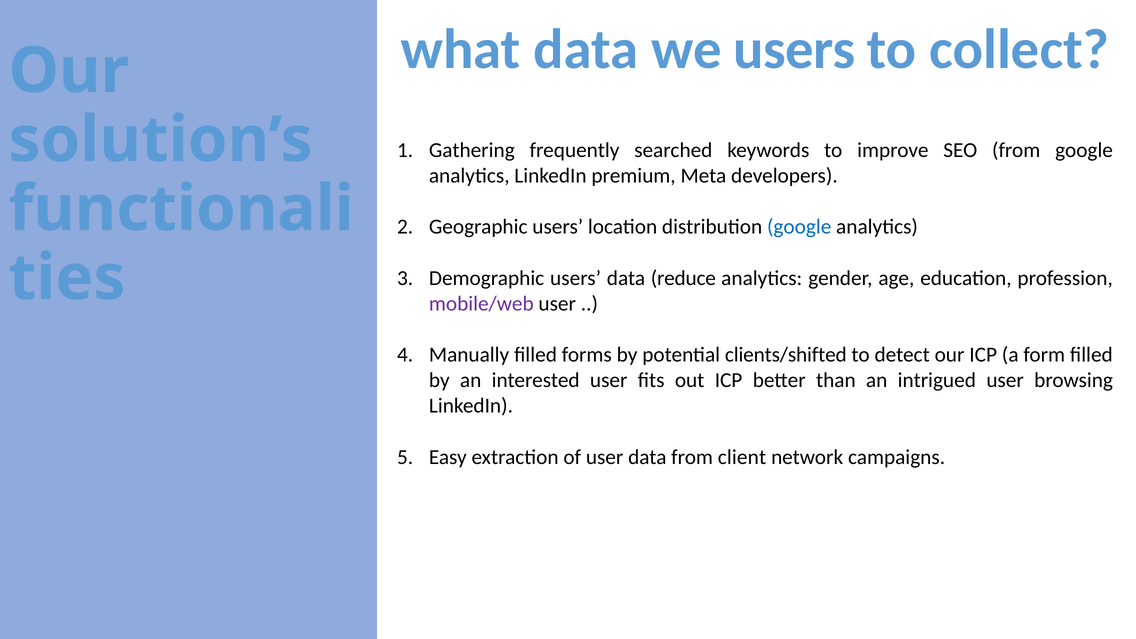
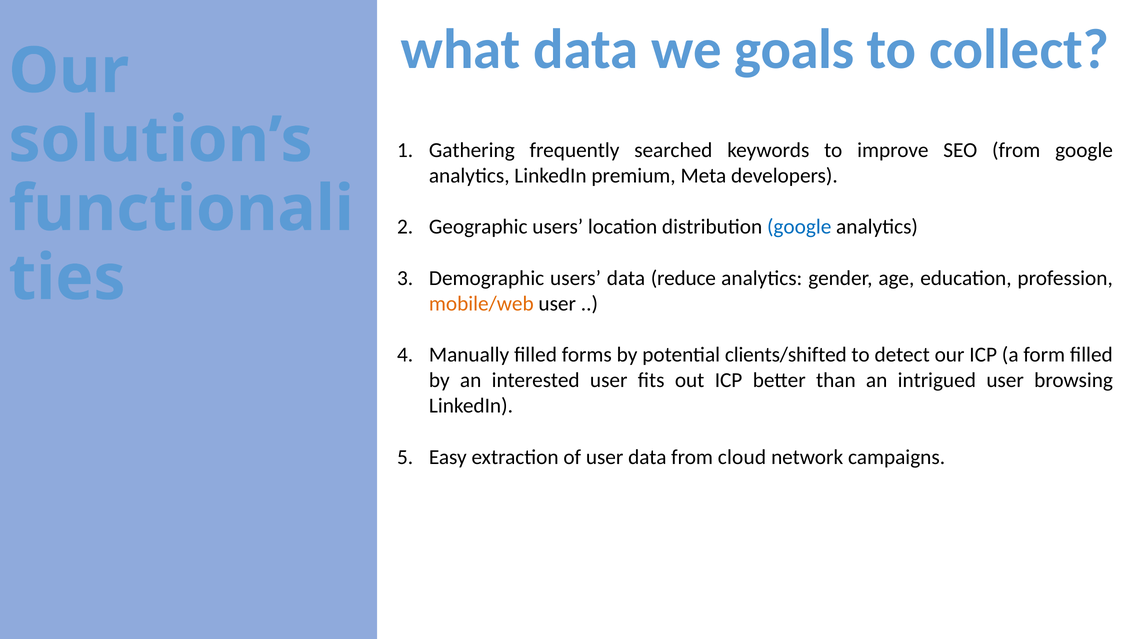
we users: users -> goals (794, 49)
mobile/web colour: purple -> orange (481, 304)
client: client -> cloud (742, 457)
